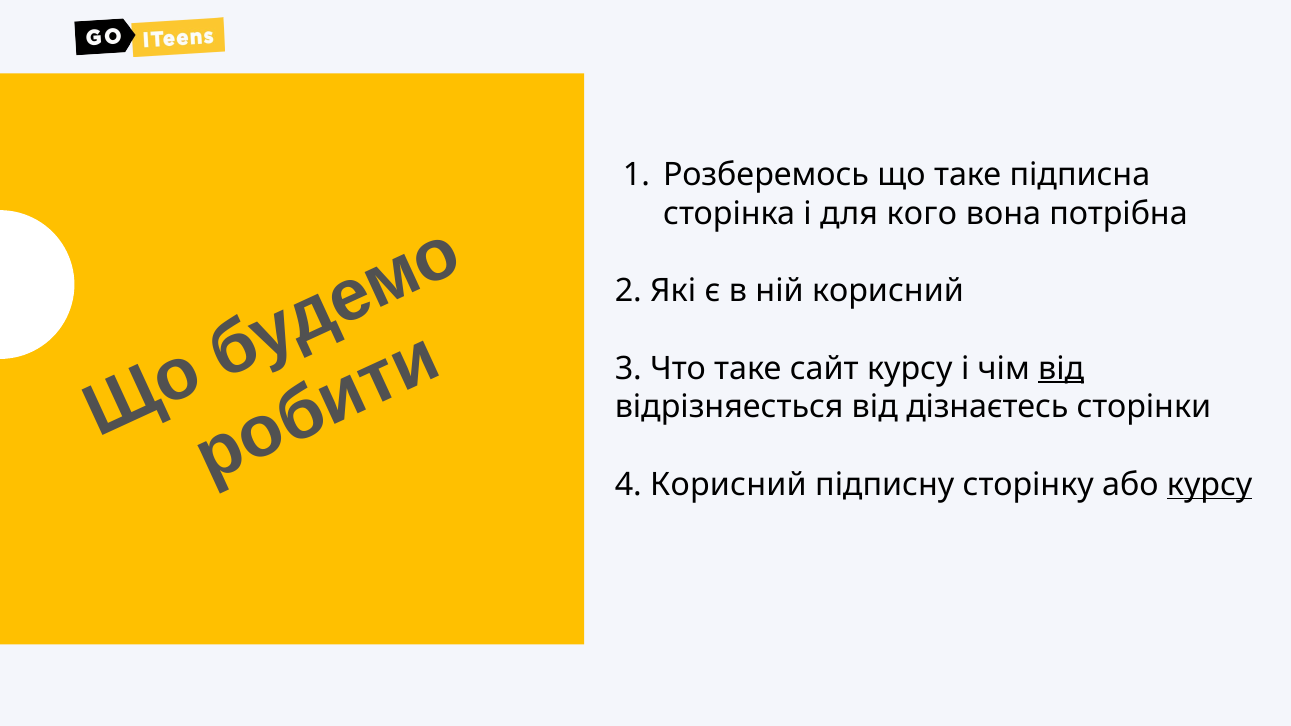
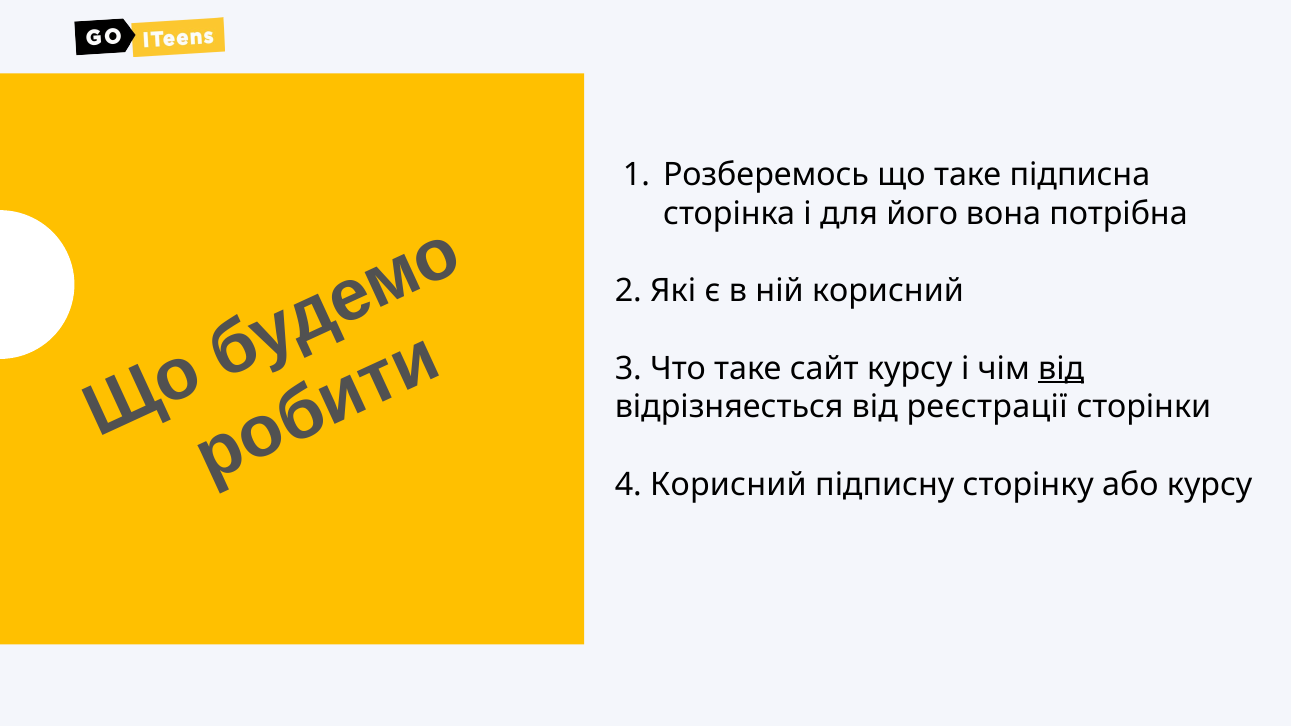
кого: кого -> його (922, 214)
дізнаєтесь: дізнаєтесь -> реєстрації (987, 407)
курсу underline: present -> none (1210, 485)
